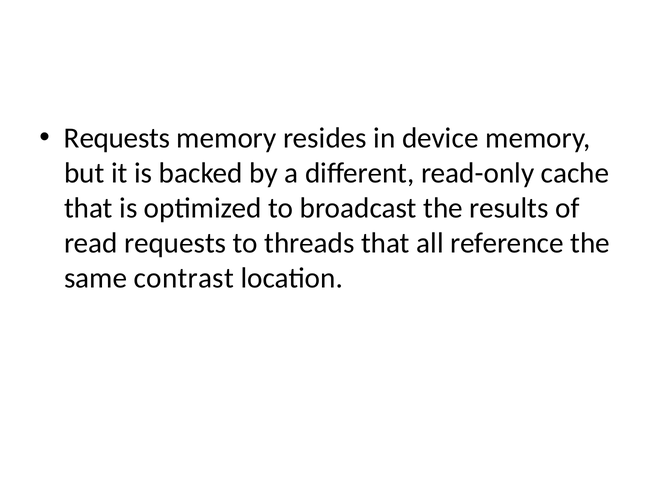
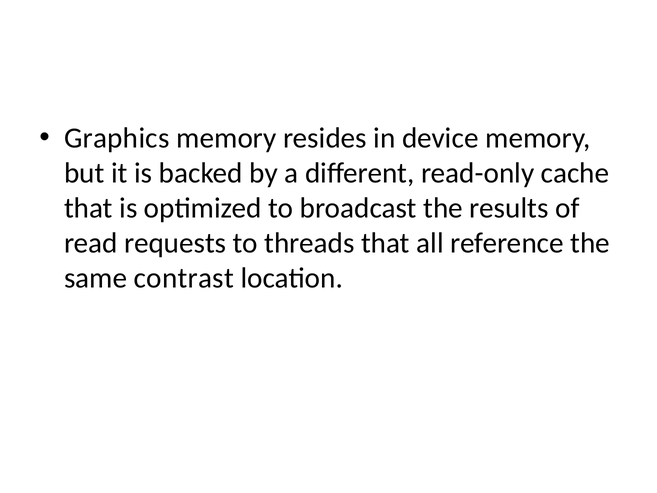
Requests: Requests -> Graphics (117, 138)
